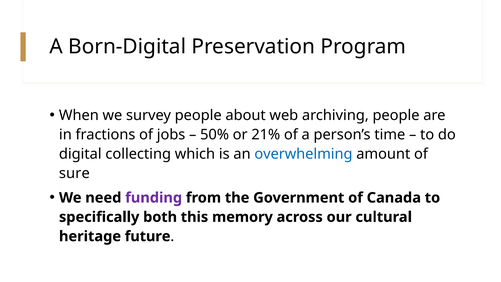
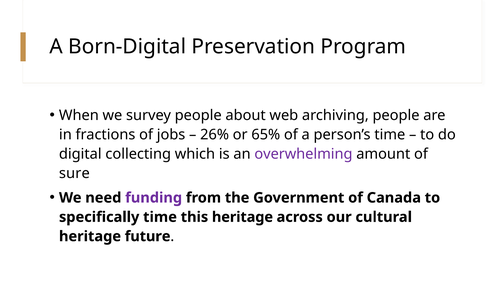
50%: 50% -> 26% (215, 135)
21%: 21% -> 65% (266, 135)
overwhelming colour: blue -> purple (303, 154)
specifically both: both -> time (160, 217)
this memory: memory -> heritage (242, 217)
